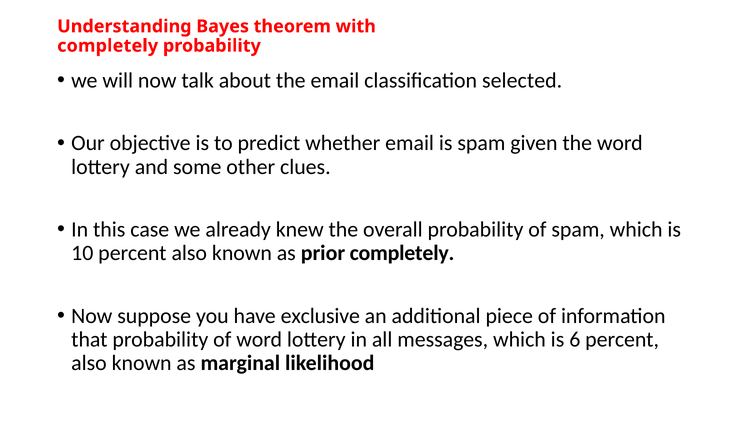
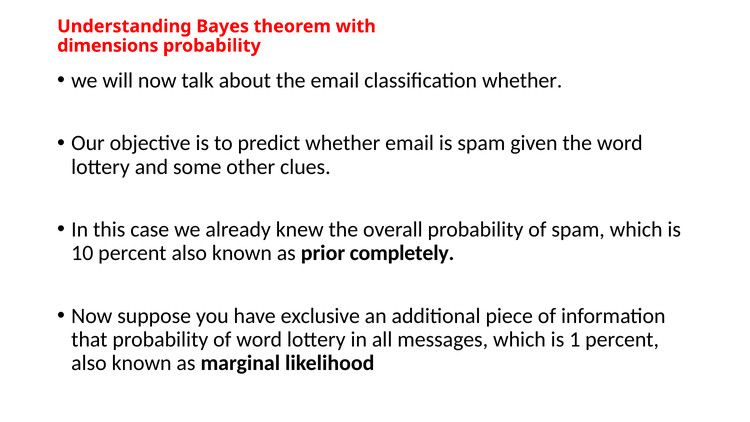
completely: completely -> dimensions (108, 46)
classification selected: selected -> whether (522, 80)
6: 6 -> 1 (575, 339)
